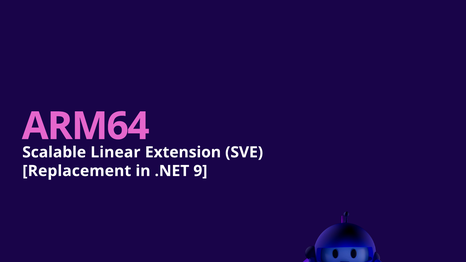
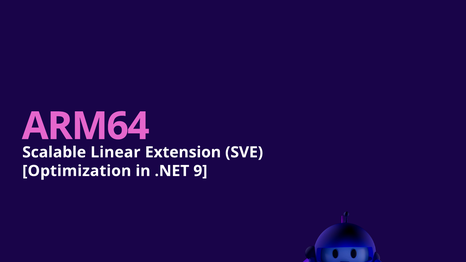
Replacement: Replacement -> Optimization (77, 171)
